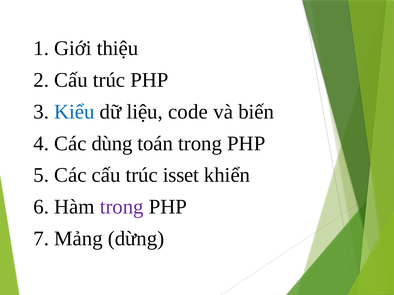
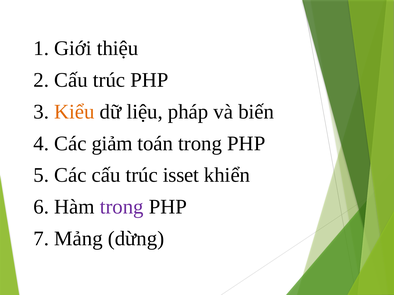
Kiểu colour: blue -> orange (74, 112)
code: code -> pháp (188, 112)
dùng: dùng -> giảm (112, 144)
